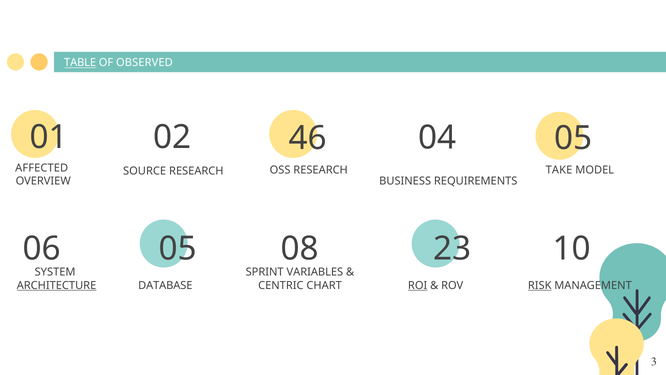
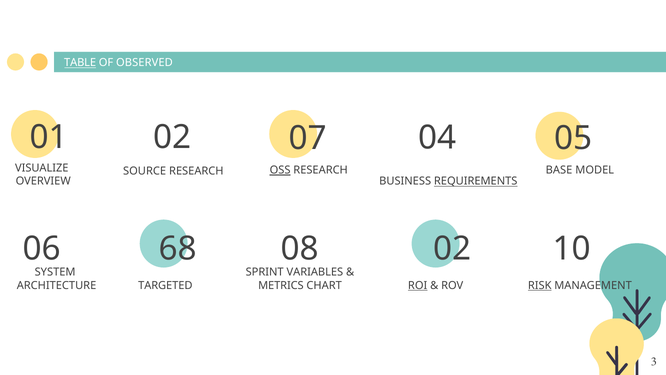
46: 46 -> 07 (308, 138)
AFFECTED: AFFECTED -> VISUALIZE (42, 168)
OSS underline: none -> present (280, 170)
TAKE: TAKE -> BASE (559, 170)
REQUIREMENTS underline: none -> present (476, 181)
06 05: 05 -> 68 (178, 249)
08 23: 23 -> 02 (452, 249)
ARCHITECTURE underline: present -> none (57, 285)
DATABASE: DATABASE -> TARGETED (165, 285)
CENTRIC: CENTRIC -> METRICS (281, 285)
